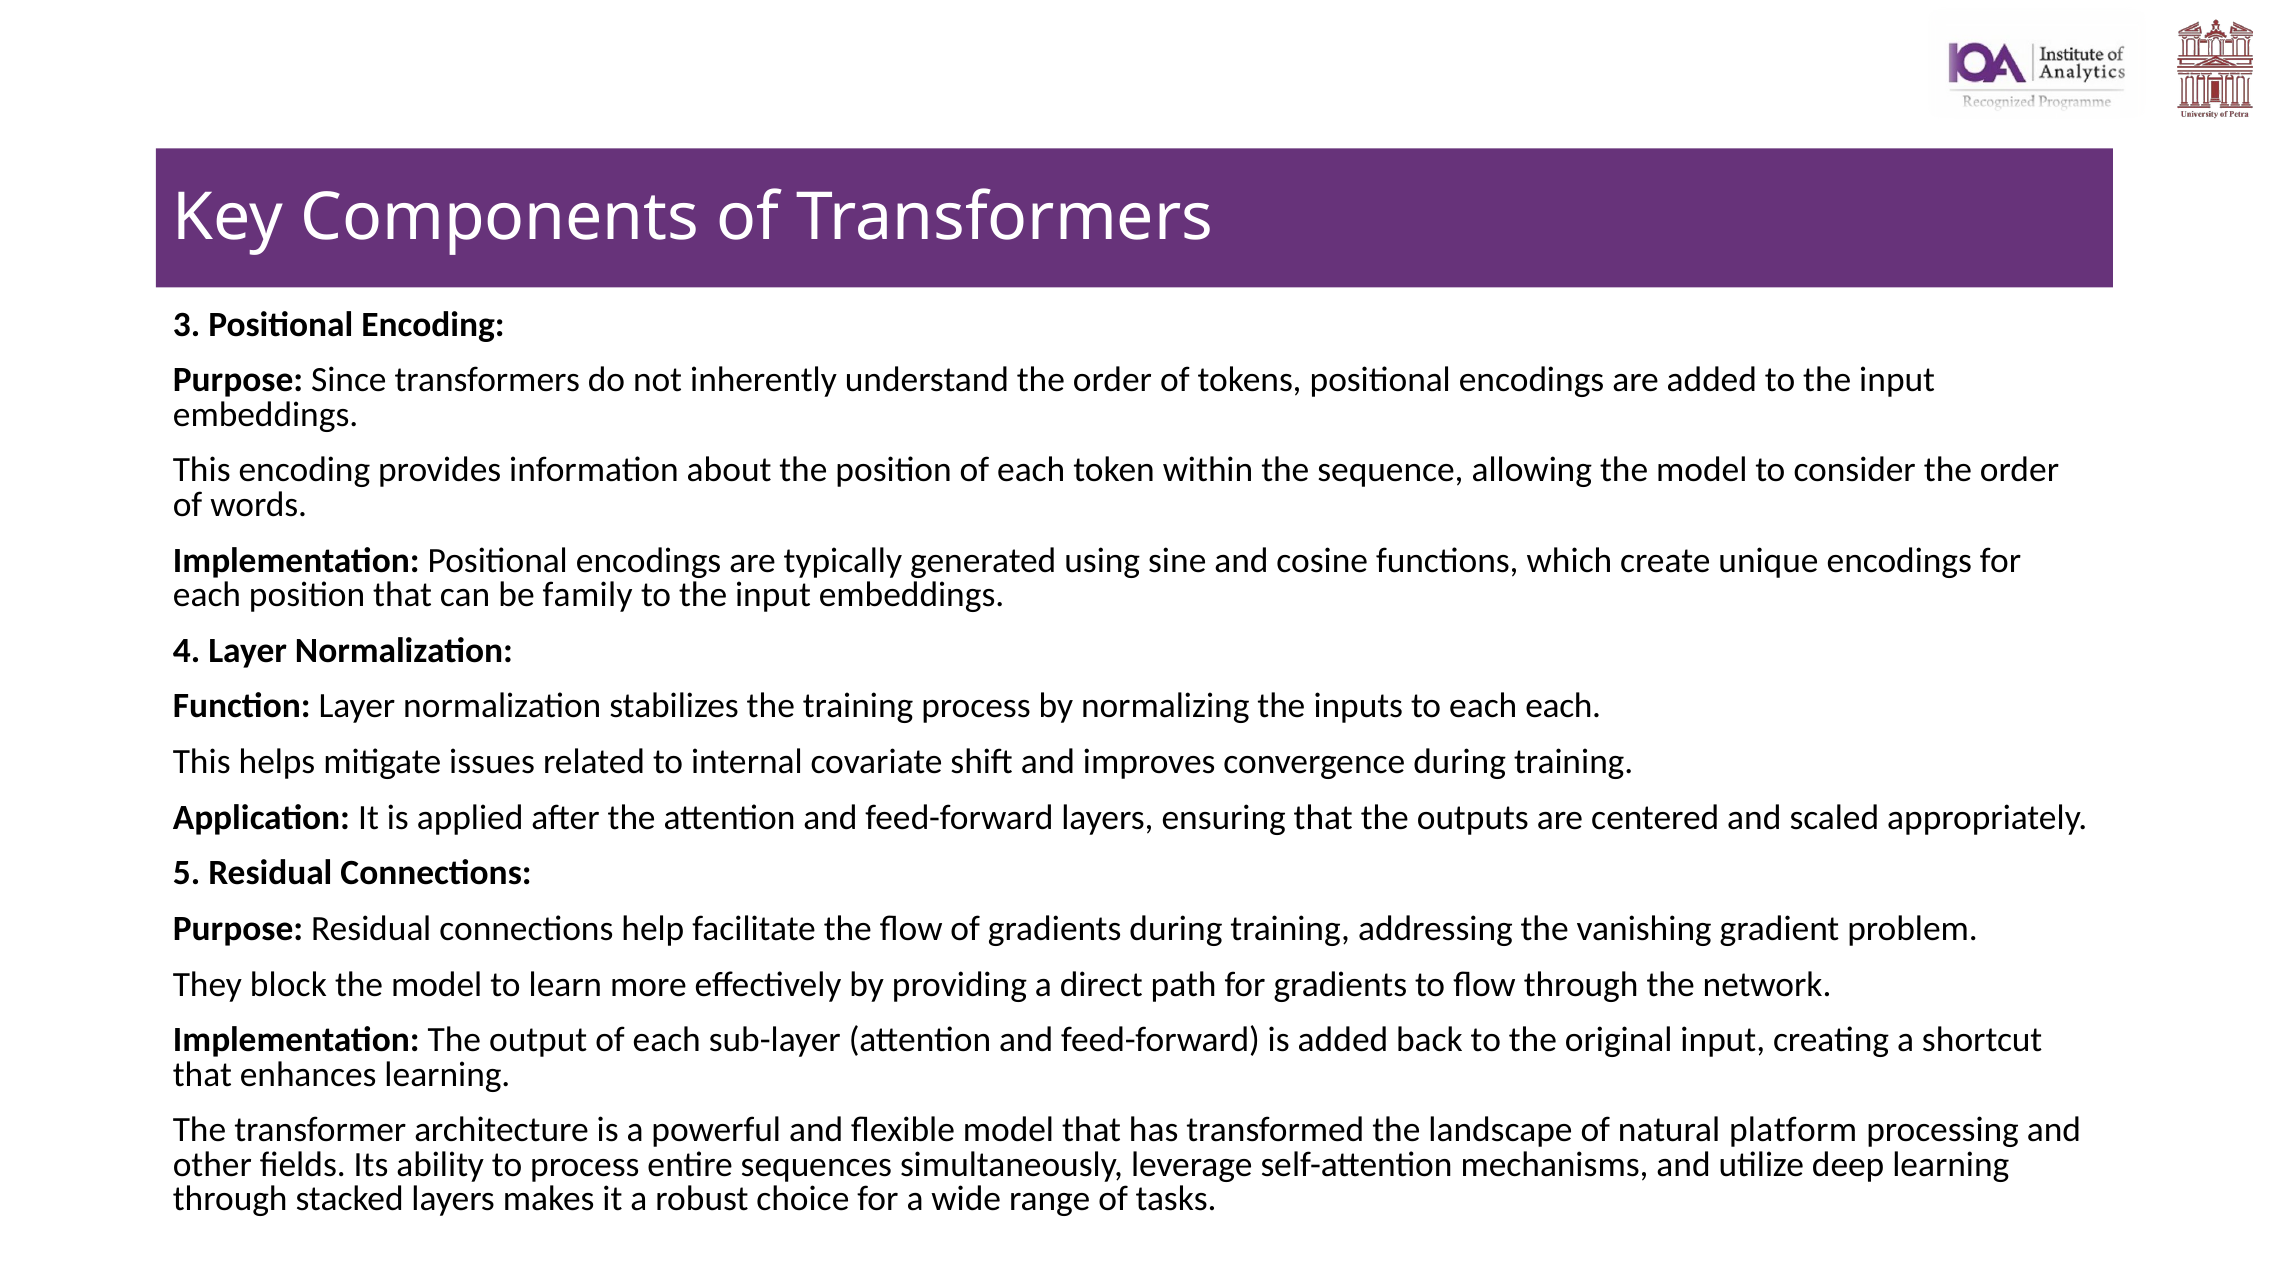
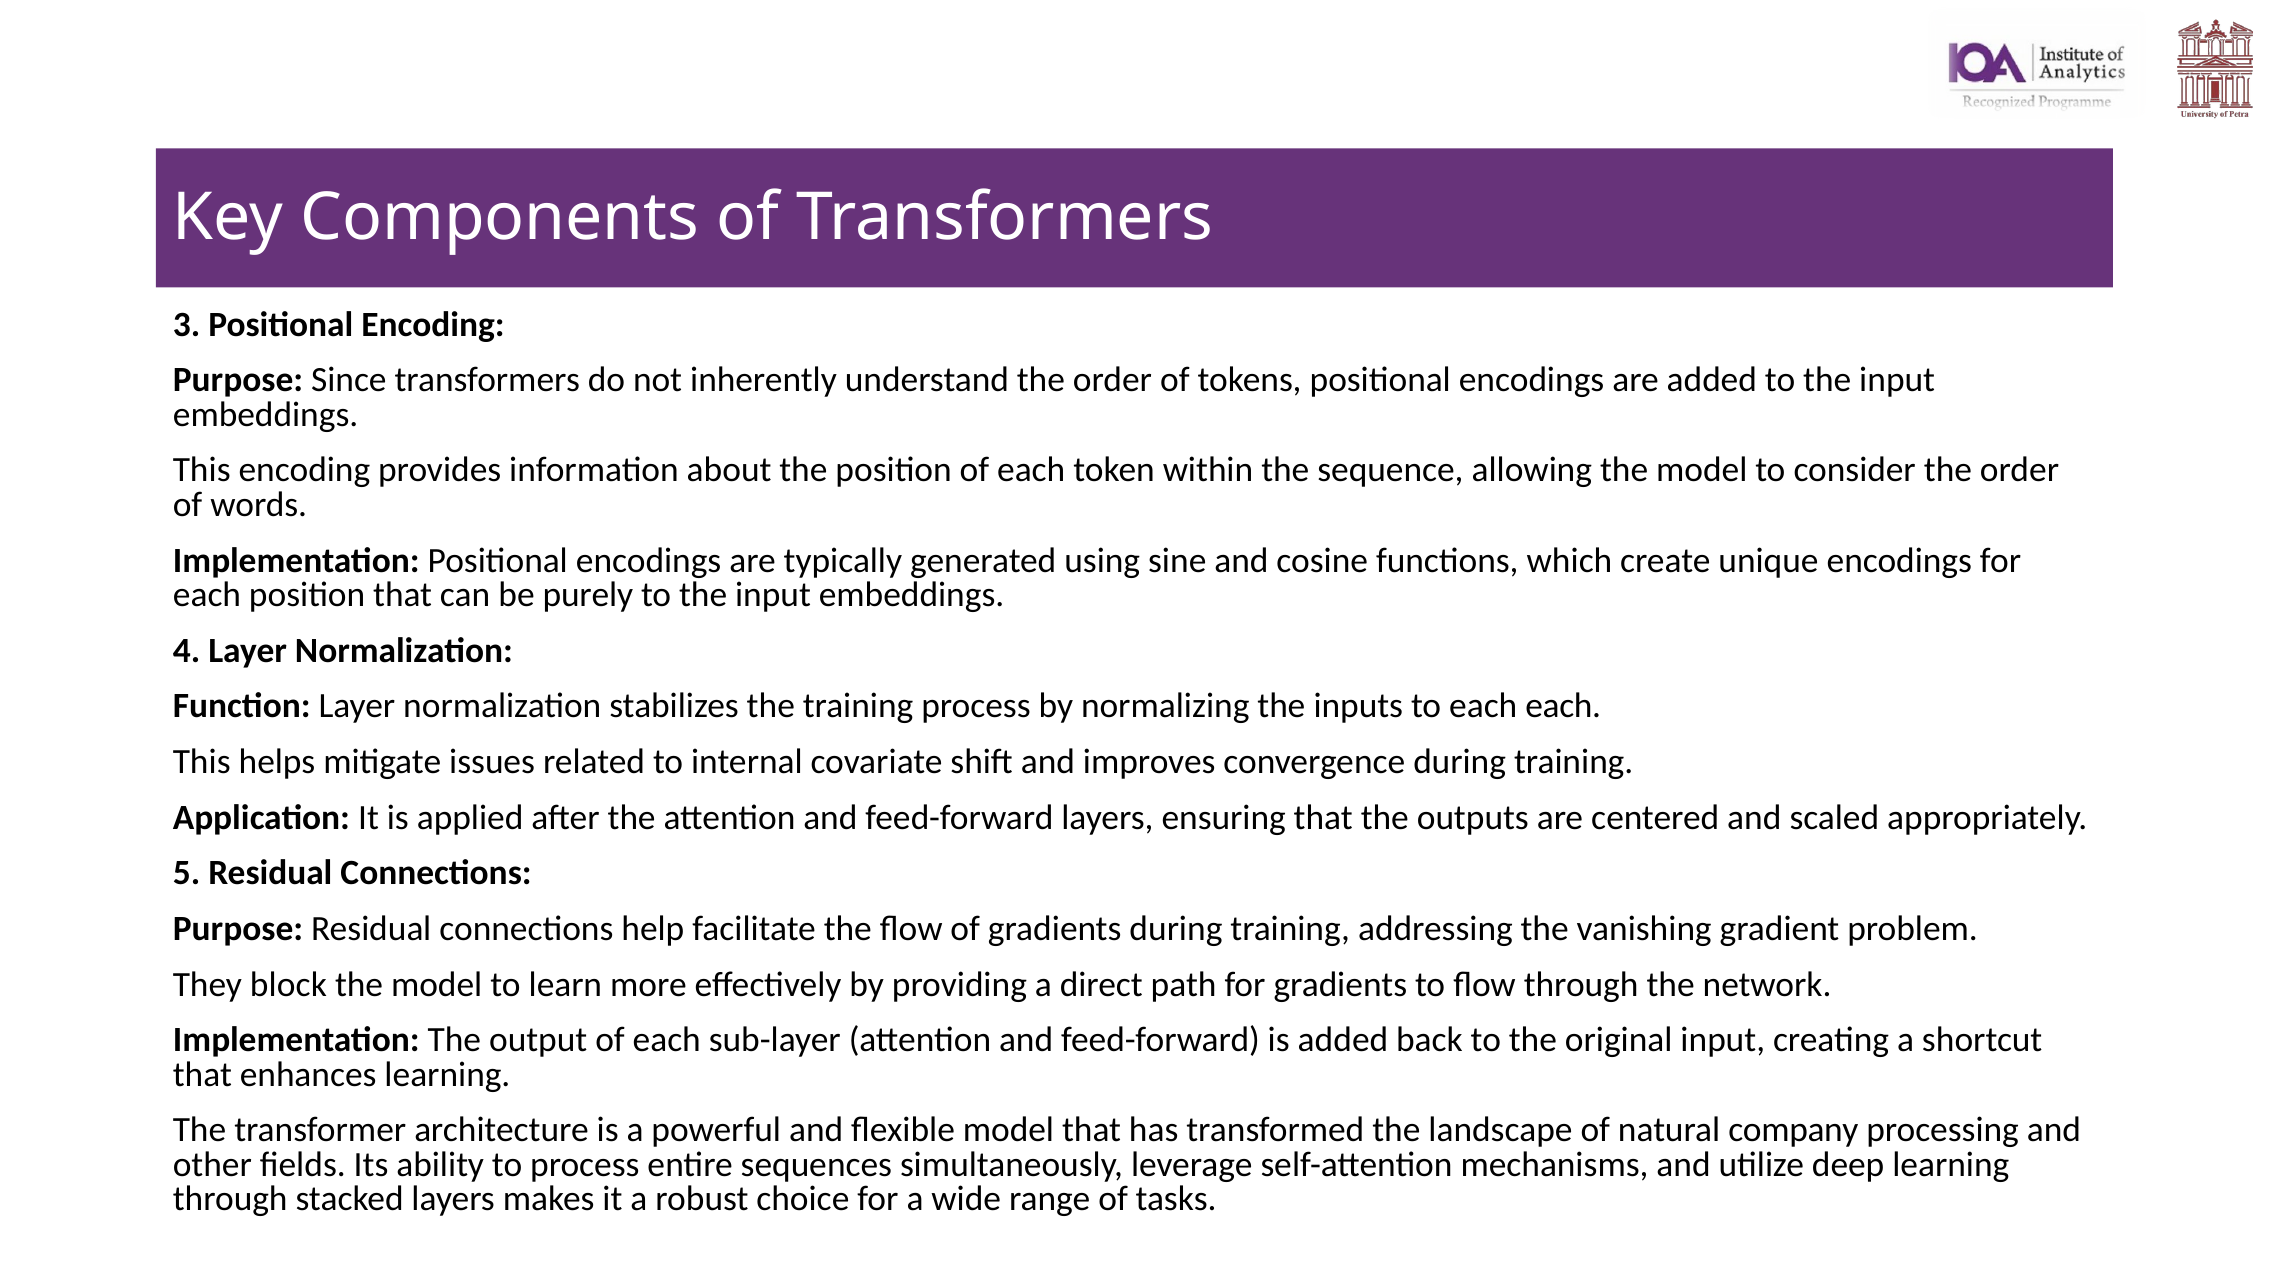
family: family -> purely (588, 595)
platform: platform -> company (1793, 1130)
